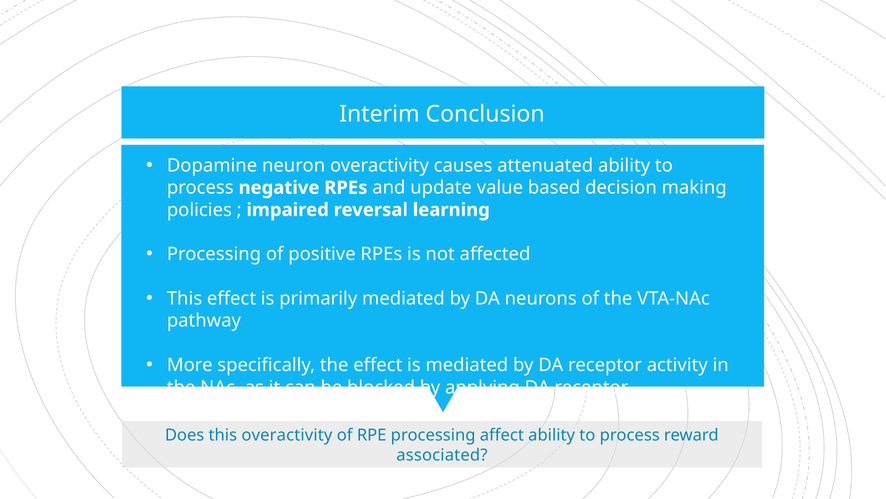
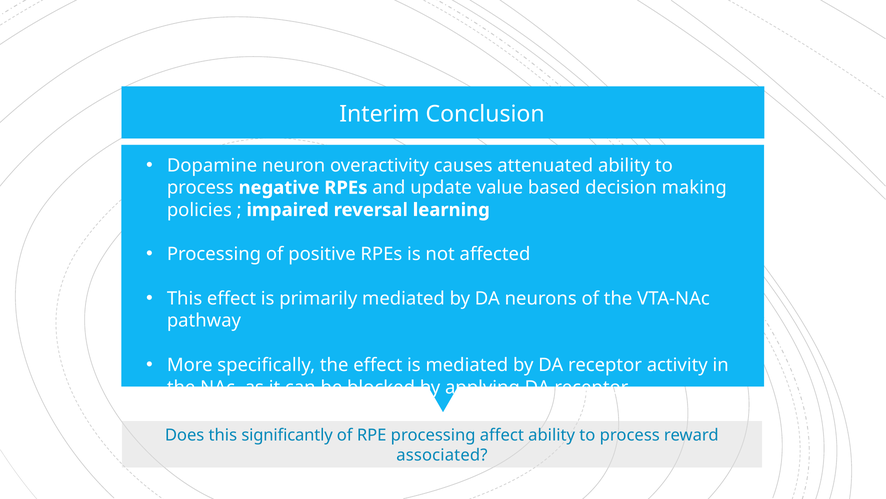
this overactivity: overactivity -> significantly (287, 435)
